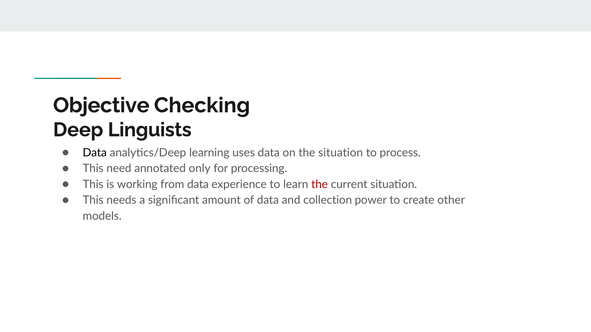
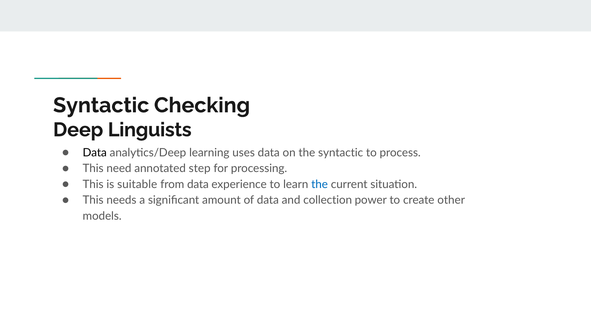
Objective: Objective -> Syntactic (101, 105)
the situation: situation -> syntactic (341, 153)
only: only -> step (200, 169)
working: working -> suitable (137, 185)
the colour: red -> blue (320, 185)
